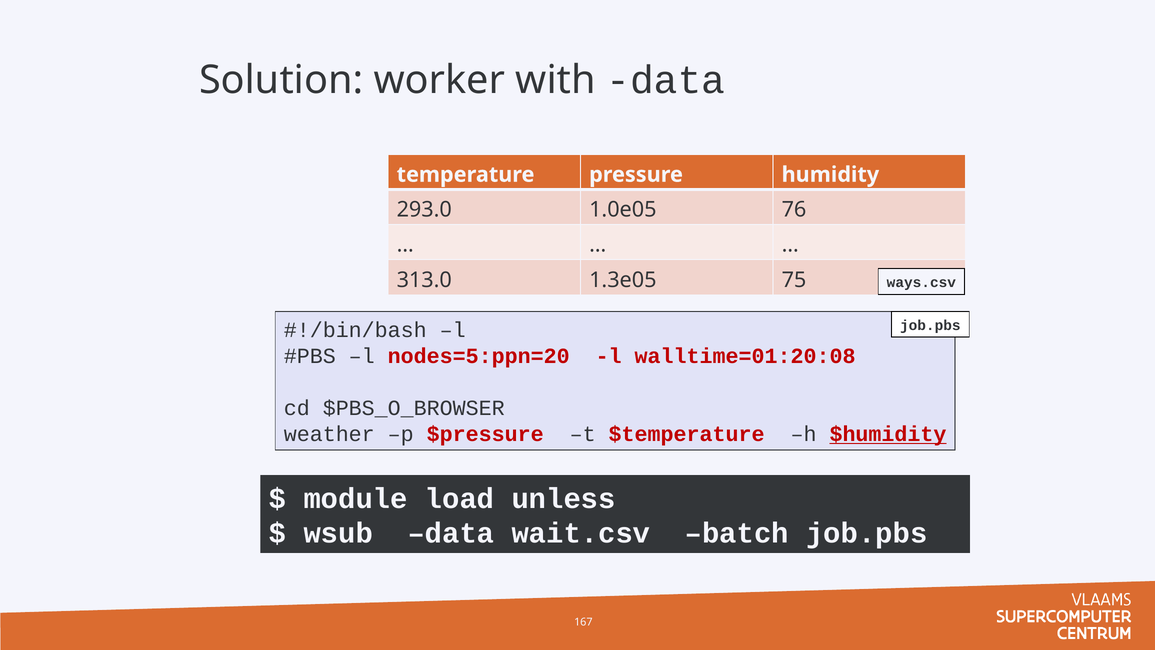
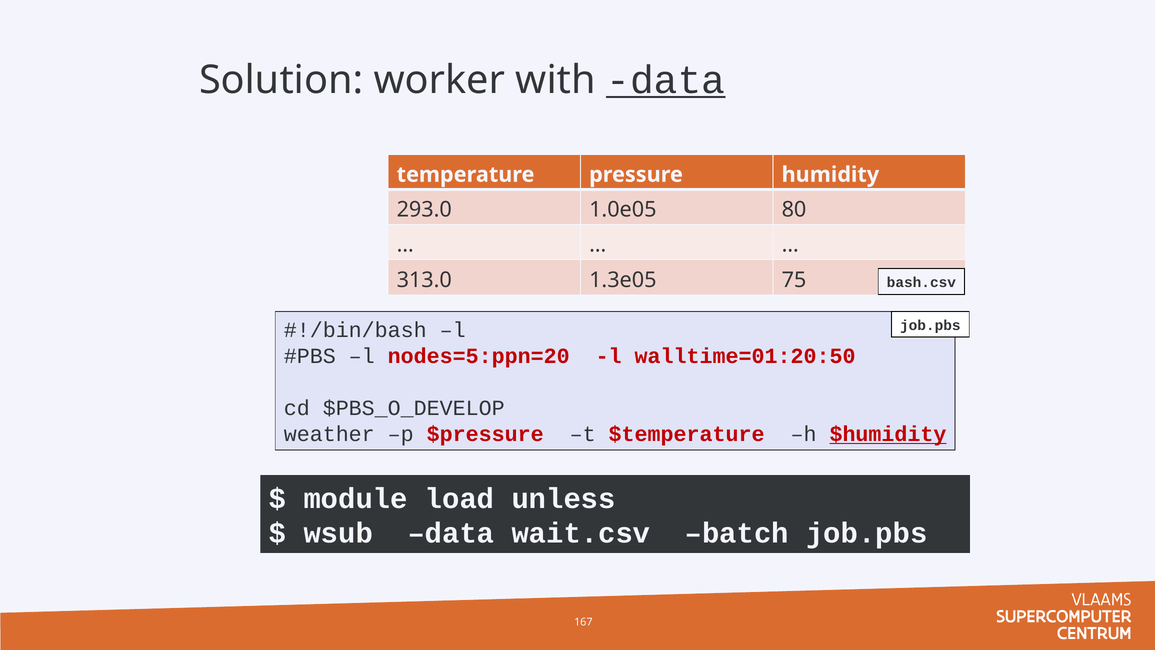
data underline: none -> present (666, 80)
76: 76 -> 80 (794, 210)
ways.csv: ways.csv -> bash.csv (921, 282)
walltime=01:20:08: walltime=01:20:08 -> walltime=01:20:50 (745, 356)
$PBS_O_BROWSER: $PBS_O_BROWSER -> $PBS_O_DEVELOP (414, 408)
